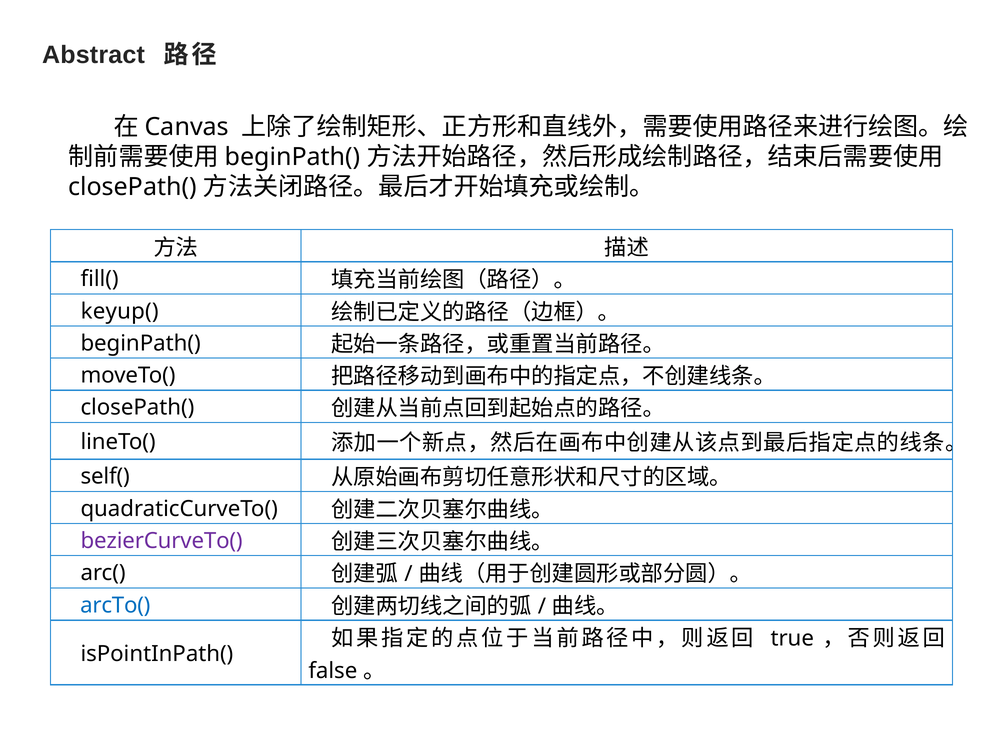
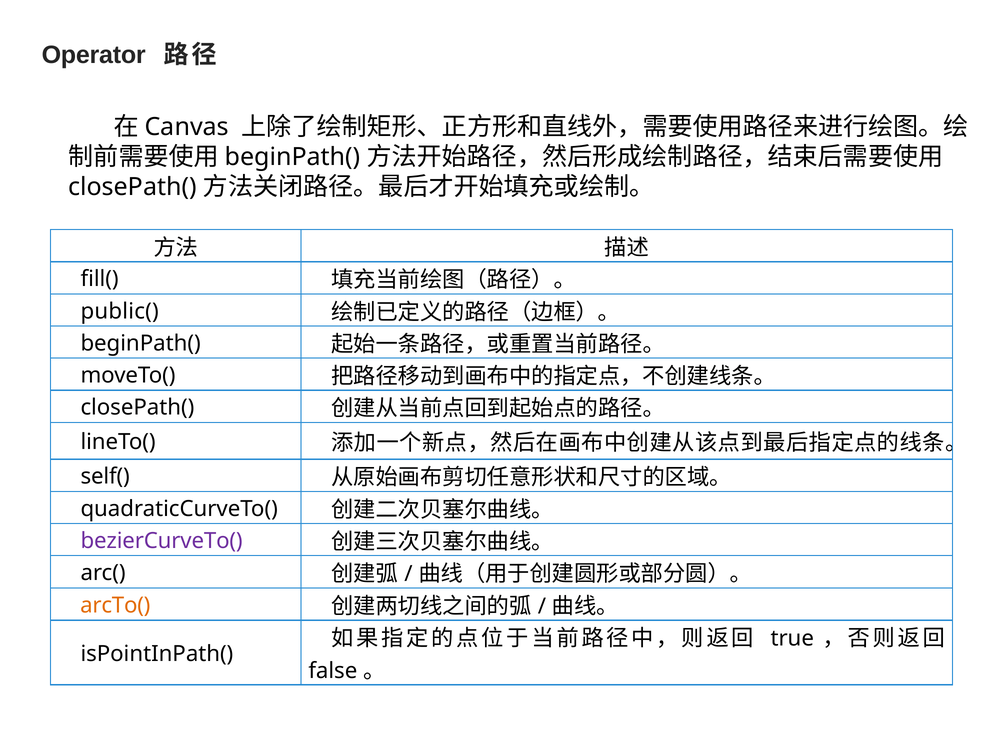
Abstract: Abstract -> Operator (94, 55)
keyup(: keyup( -> public( (120, 311)
arcTo( colour: blue -> orange (115, 606)
